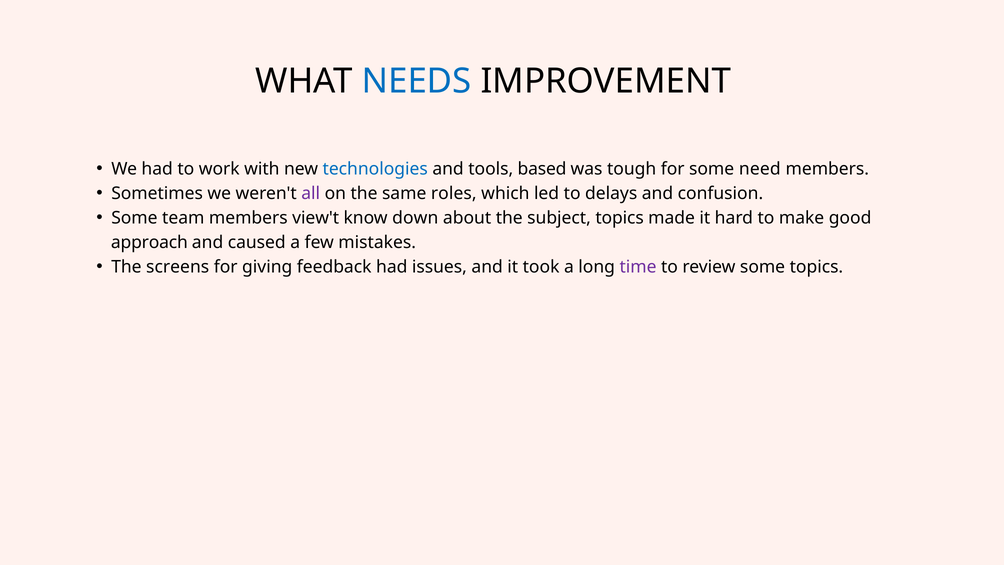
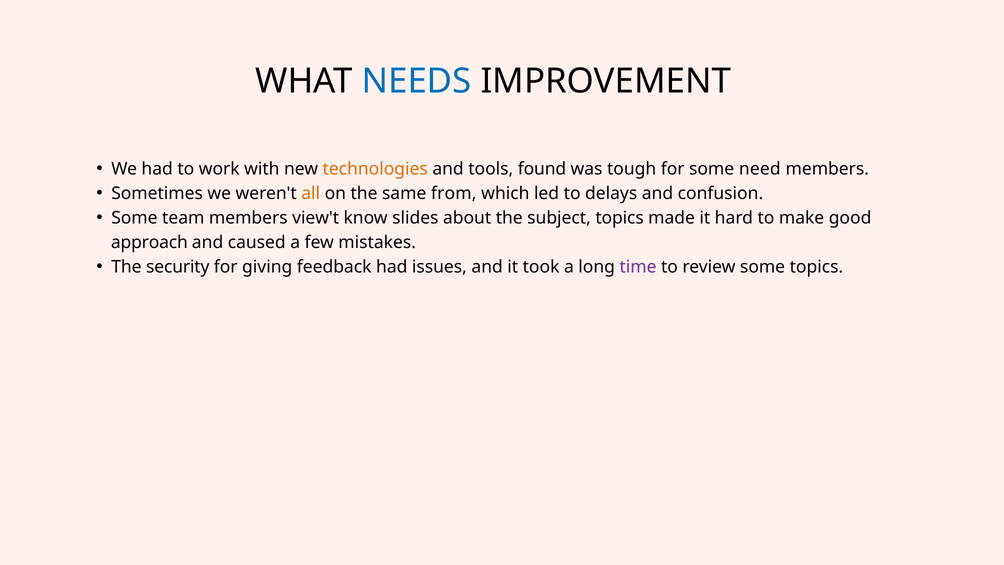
technologies colour: blue -> orange (375, 169)
based: based -> found (542, 169)
all colour: purple -> orange (311, 193)
roles: roles -> from (454, 193)
down: down -> slides (415, 218)
screens: screens -> security (178, 267)
